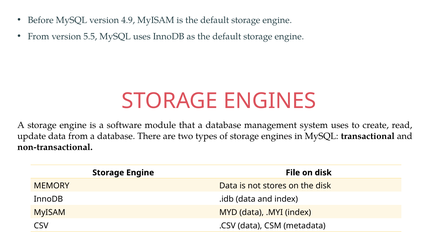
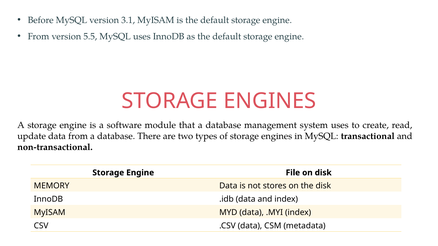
4.9: 4.9 -> 3.1 (128, 20)
